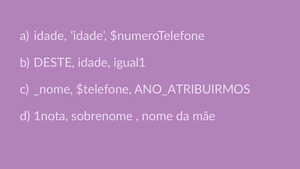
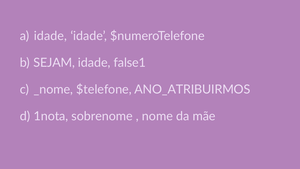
DESTE: DESTE -> SEJAM (54, 63)
igual1: igual1 -> false1 (130, 63)
